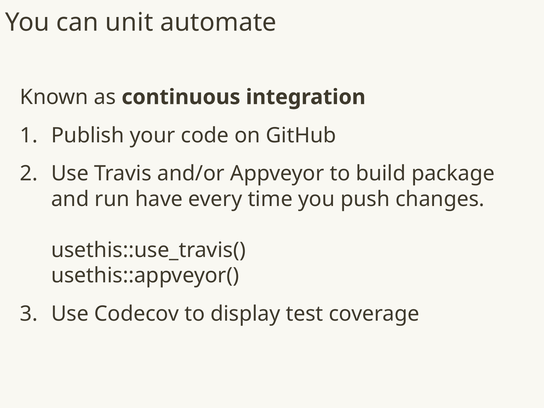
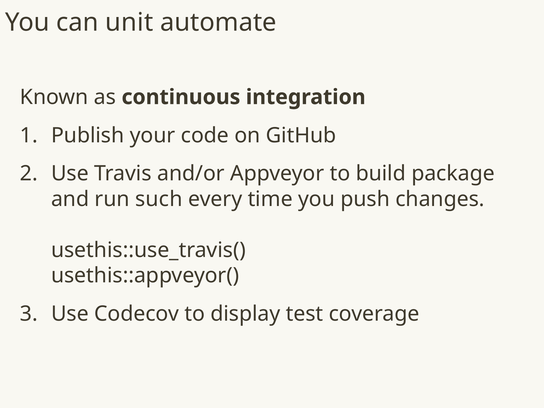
have: have -> such (159, 199)
